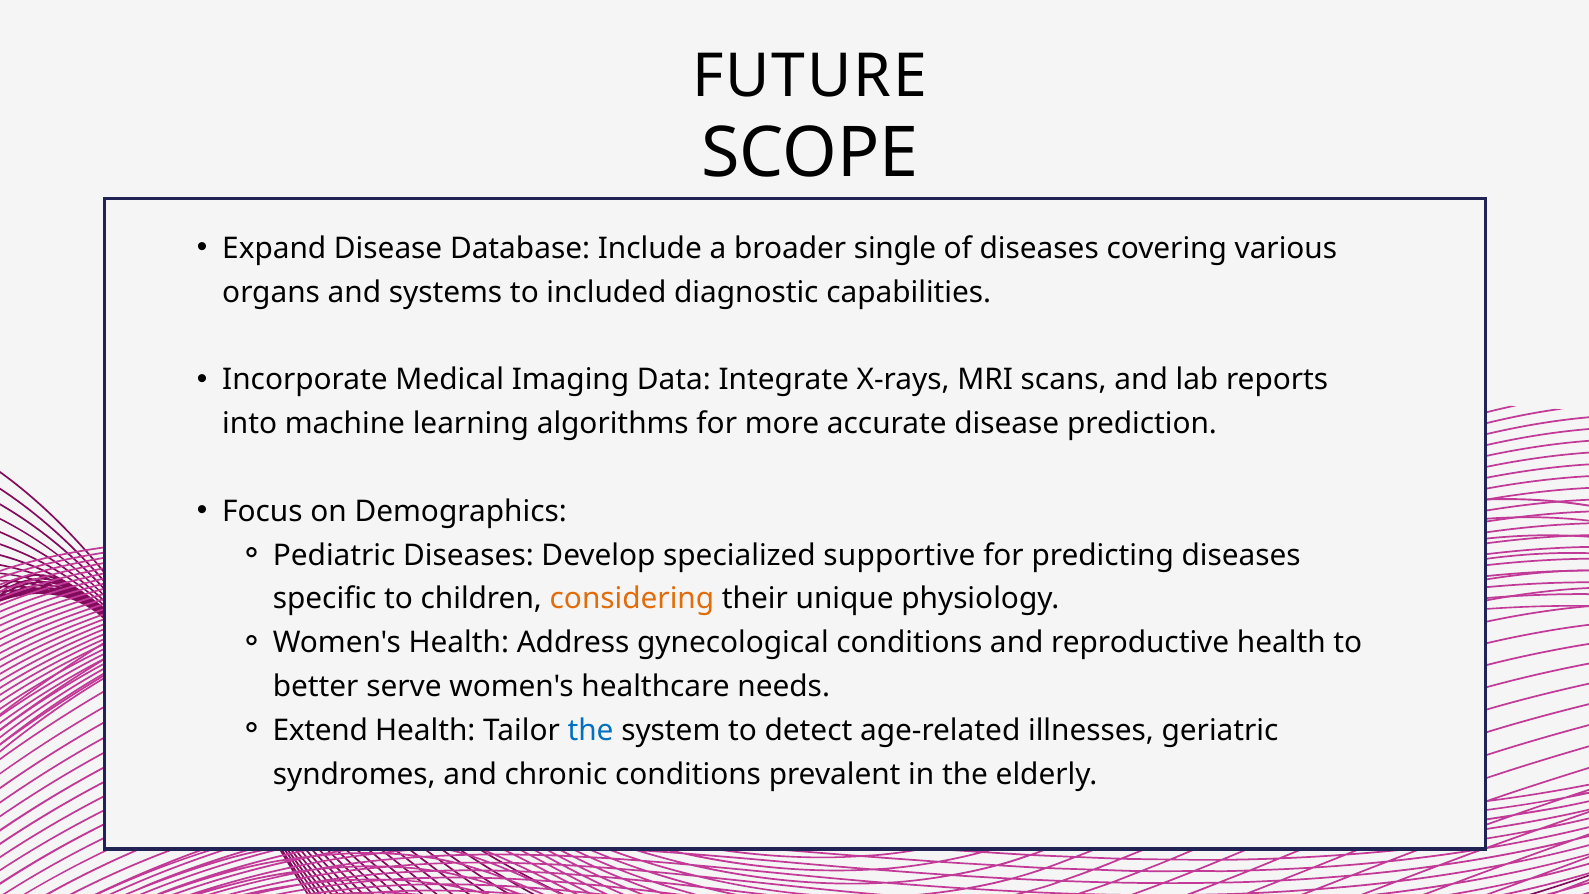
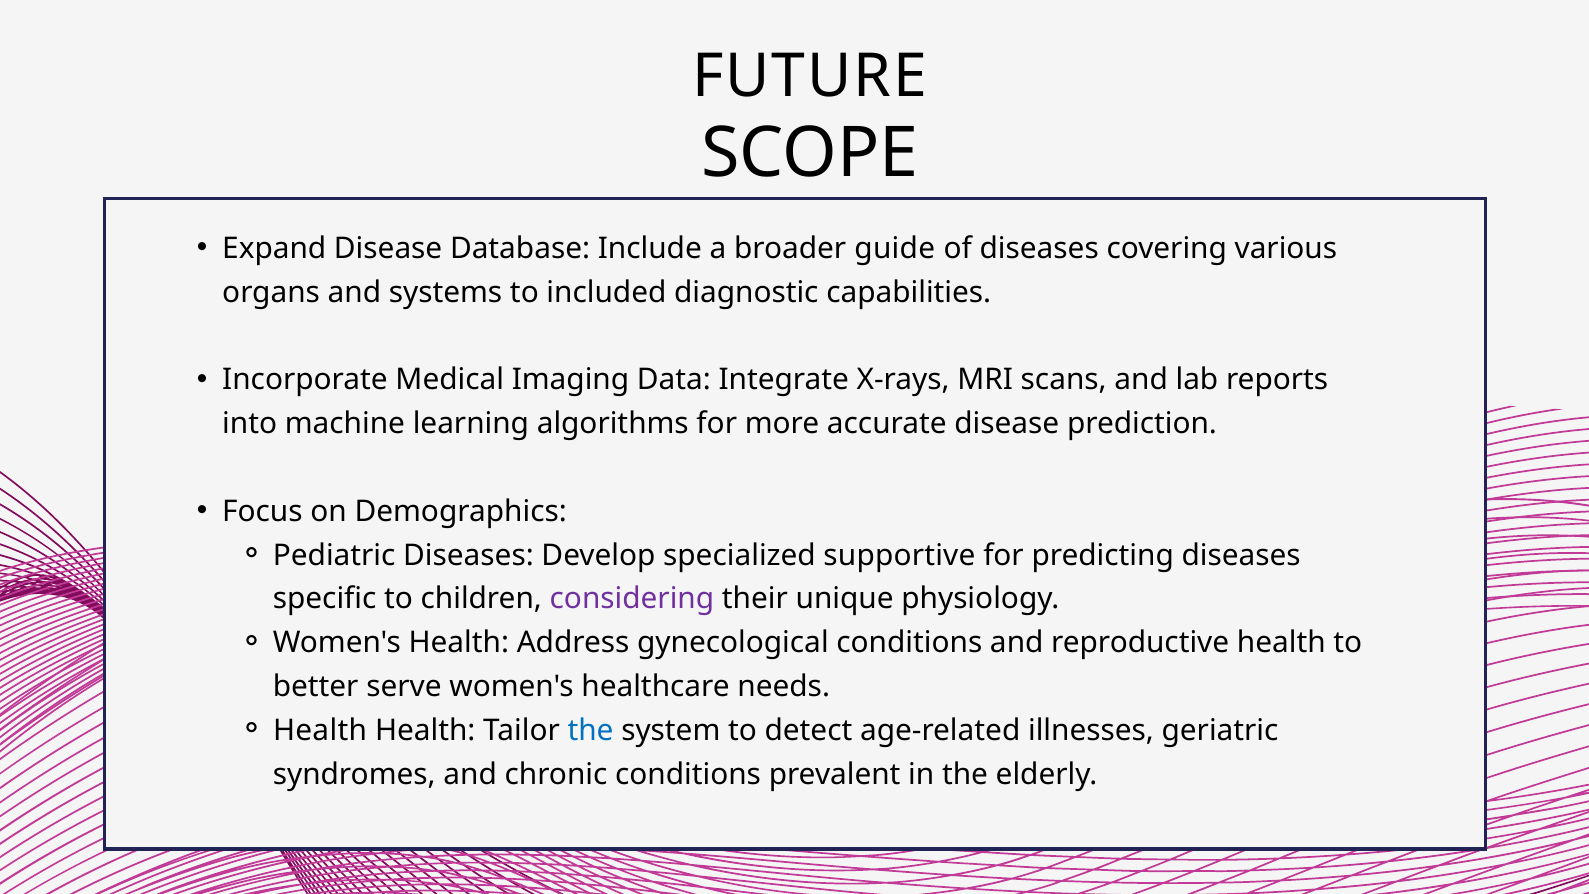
single: single -> guide (895, 249)
considering colour: orange -> purple (632, 599)
Extend: Extend -> Health (320, 730)
